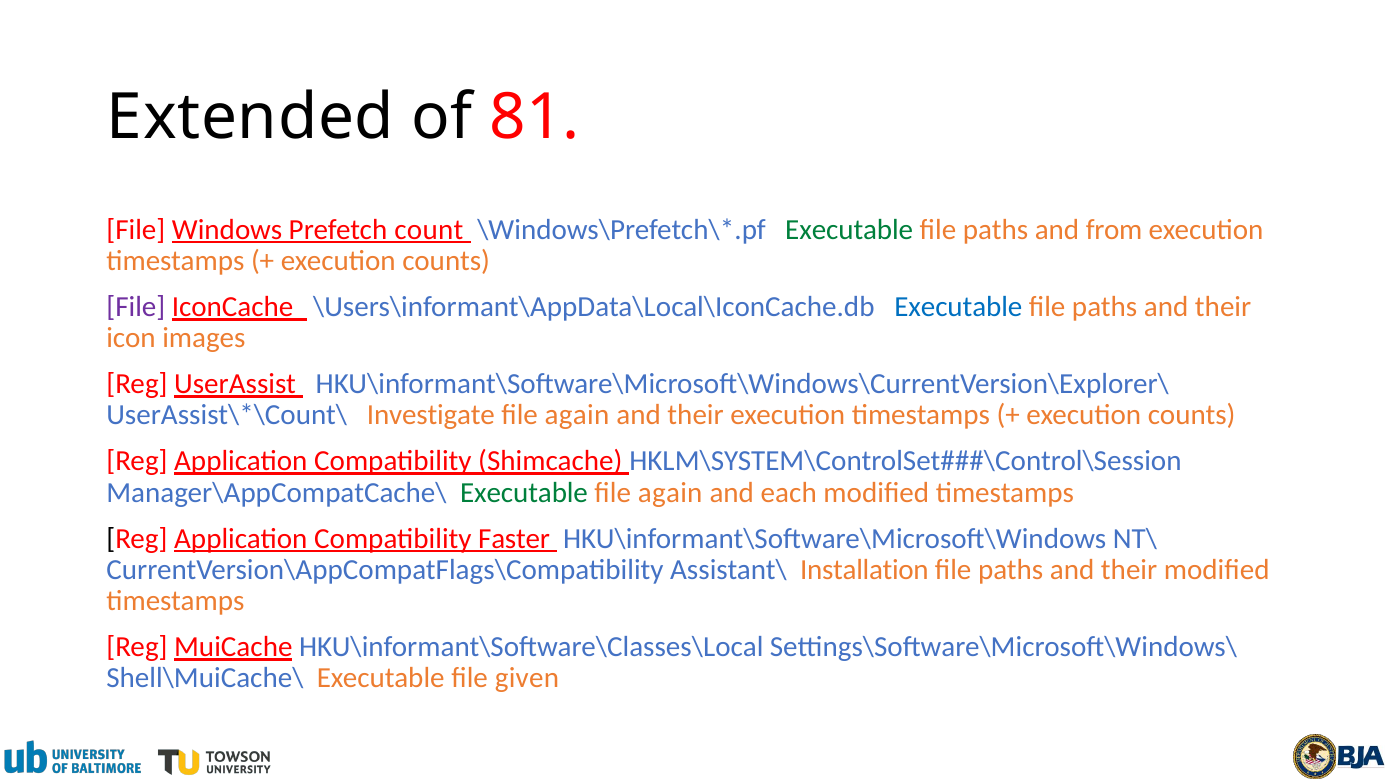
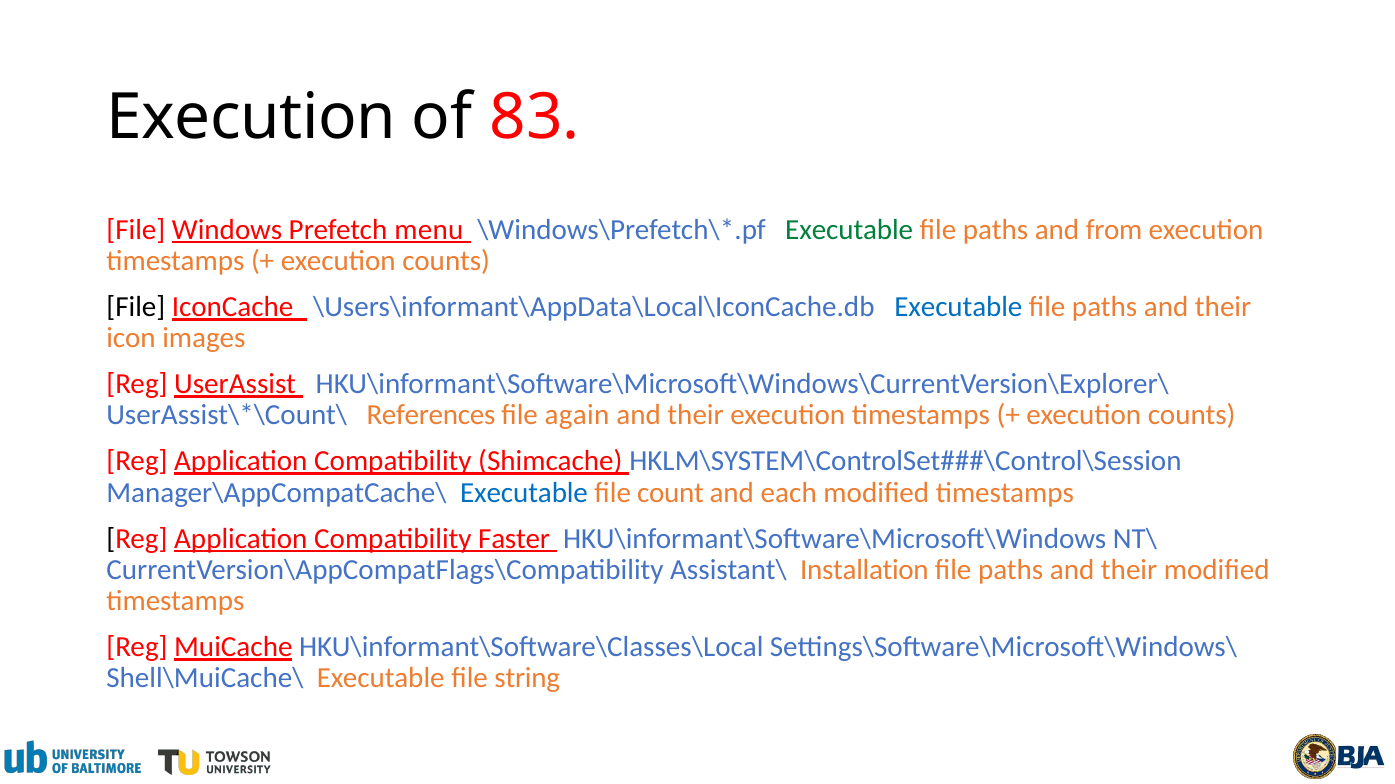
Extended: Extended -> Execution (251, 117)
81: 81 -> 83 (535, 117)
count: count -> menu (429, 230)
File colour: purple -> black (136, 307)
Investigate: Investigate -> References (431, 416)
Executable colour: green -> blue (524, 493)
again: again -> count (670, 493)
given: given -> string (527, 679)
